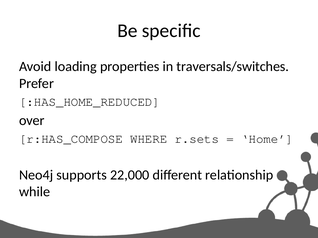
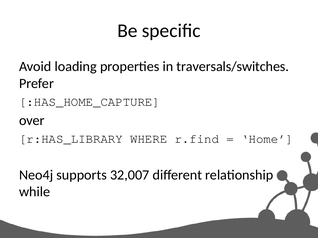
:HAS_HOME_REDUCED: :HAS_HOME_REDUCED -> :HAS_HOME_CAPTURE (89, 102)
r:HAS_COMPOSE: r:HAS_COMPOSE -> r:HAS_LIBRARY (71, 139)
r.sets: r.sets -> r.find (197, 139)
22,000: 22,000 -> 32,007 (130, 175)
